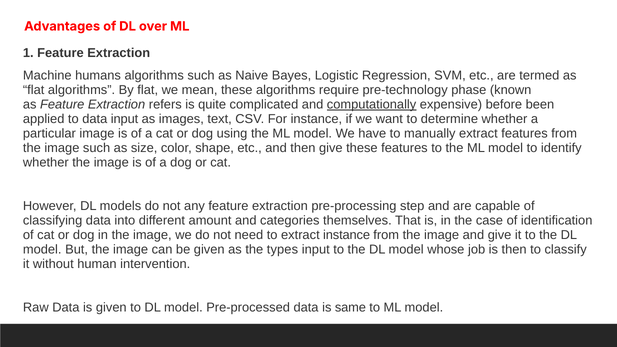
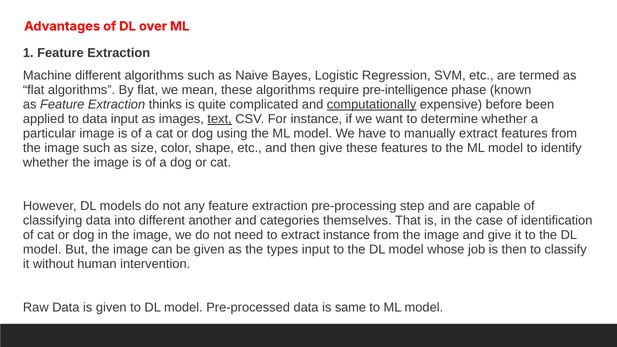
Machine humans: humans -> different (98, 75)
pre-technology: pre-technology -> pre-intelligence (405, 90)
refers: refers -> thinks (165, 104)
text underline: none -> present (220, 119)
amount: amount -> another (210, 220)
